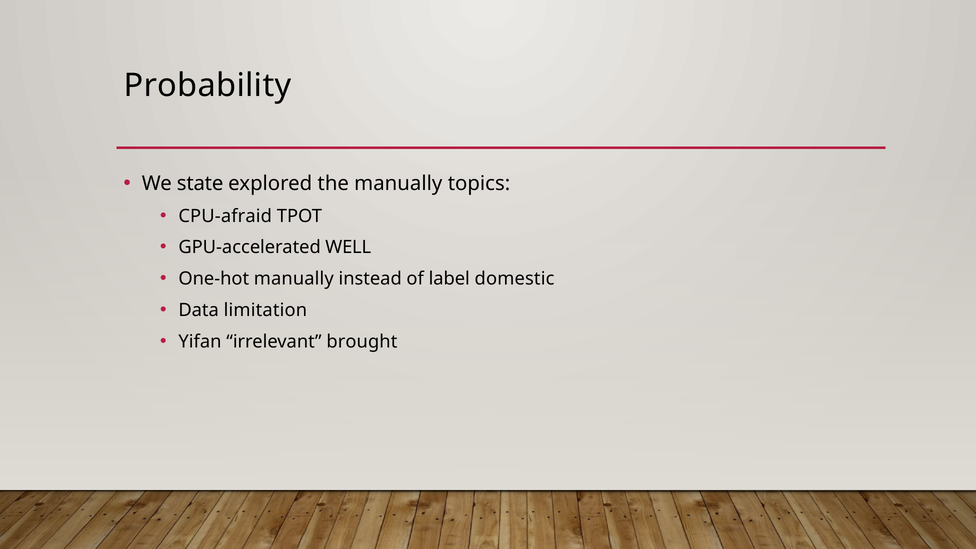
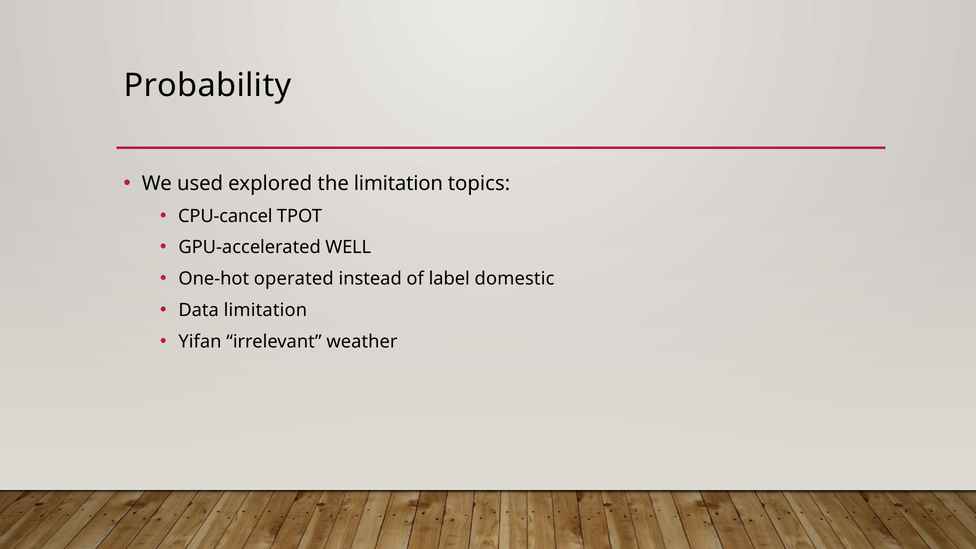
state: state -> used (200, 184)
the manually: manually -> limitation (398, 184)
CPU-afraid: CPU-afraid -> CPU-cancel (225, 216)
One-hot manually: manually -> operated (294, 279)
brought: brought -> weather (362, 342)
